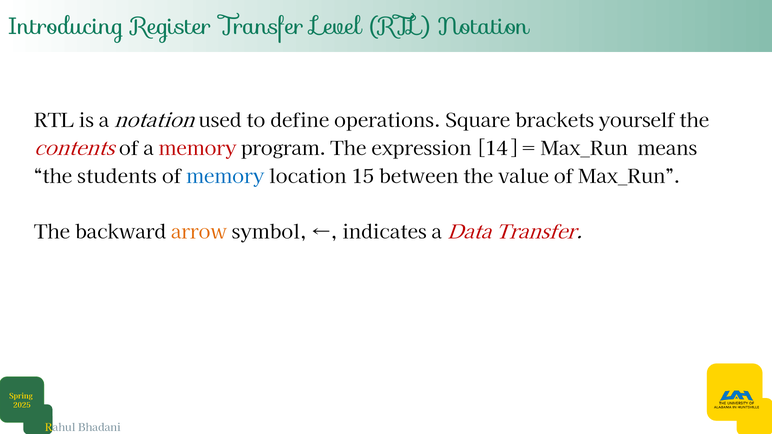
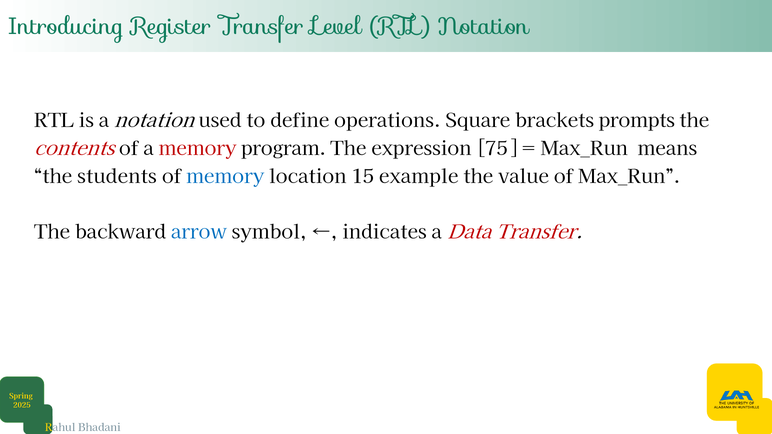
yourself: yourself -> prompts (637, 121)
14: 14 -> 75 (496, 149)
between: between -> example (419, 177)
arrow colour: orange -> blue (199, 233)
